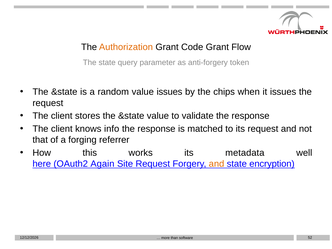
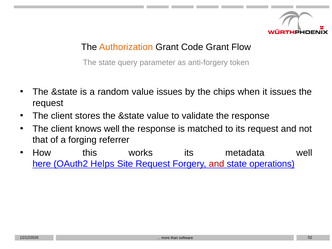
knows info: info -> well (112, 129)
Again: Again -> Helps (102, 164)
and colour: orange -> red (217, 164)
encryption: encryption -> operations (272, 164)
